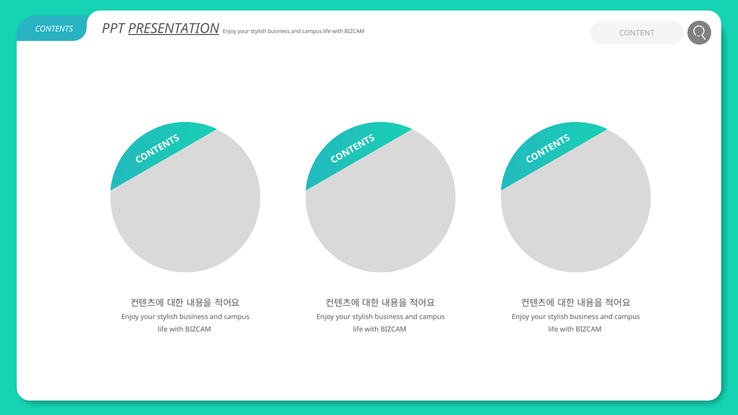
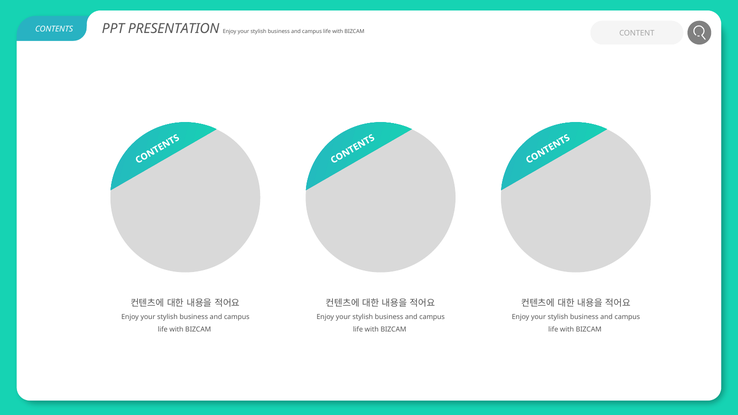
PRESENTATION underline: present -> none (174, 29)
